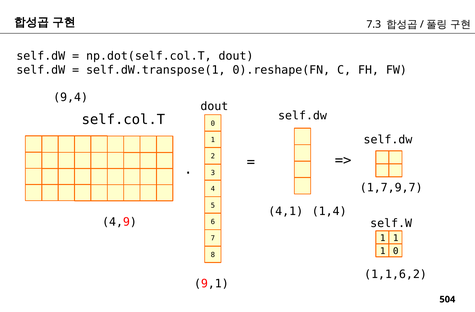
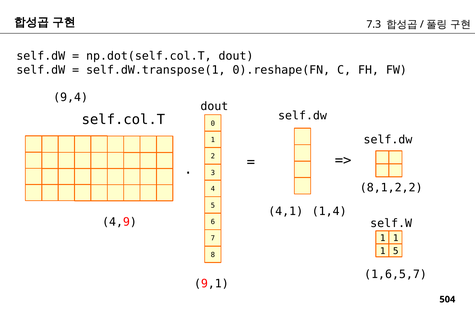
1,7,9,7: 1,7,9,7 -> 8,1,2,2 (391, 188)
1 0: 0 -> 5 (396, 251)
1,1,6,2: 1,1,6,2 -> 1,6,5,7 (395, 274)
